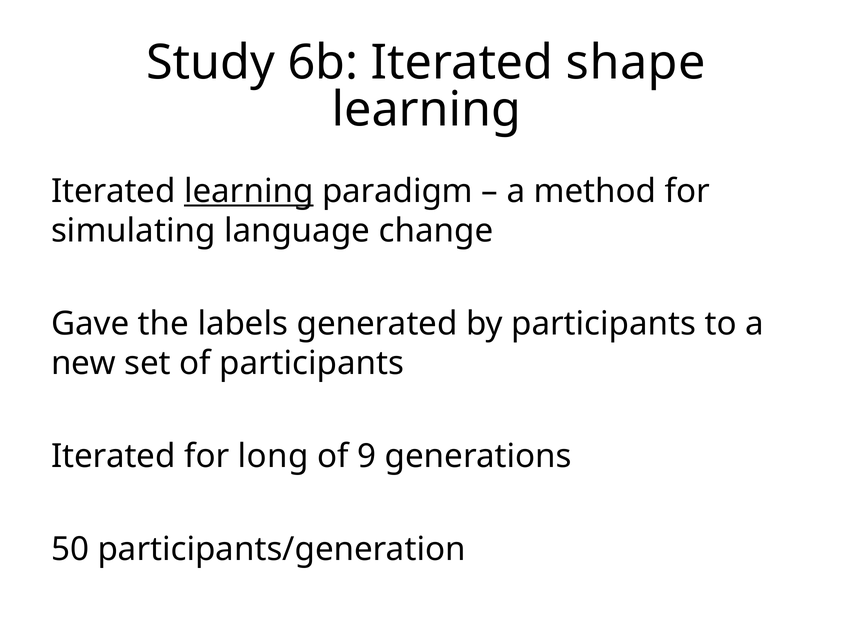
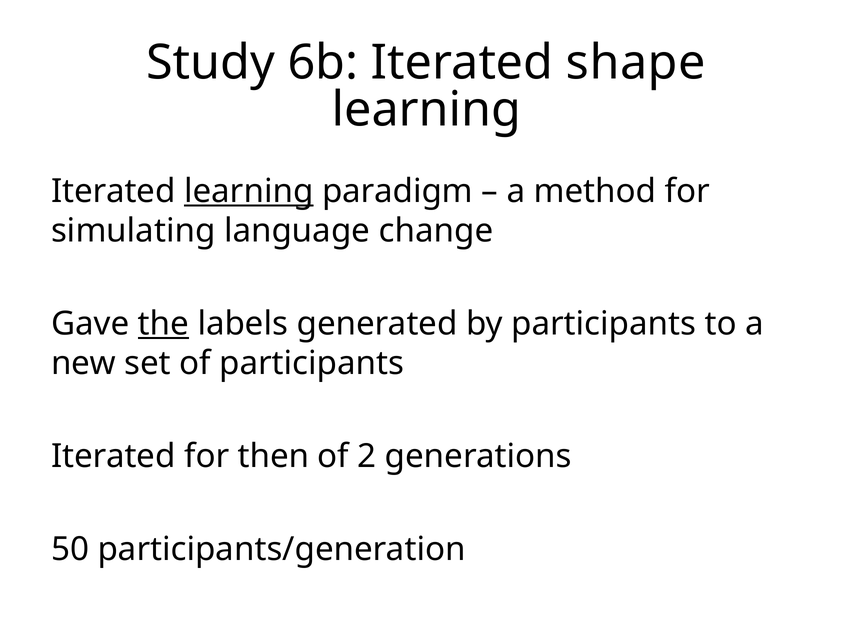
the underline: none -> present (163, 324)
long: long -> then (273, 456)
9: 9 -> 2 (367, 456)
